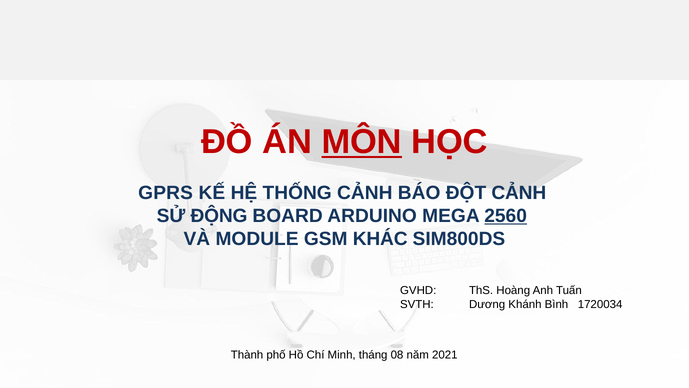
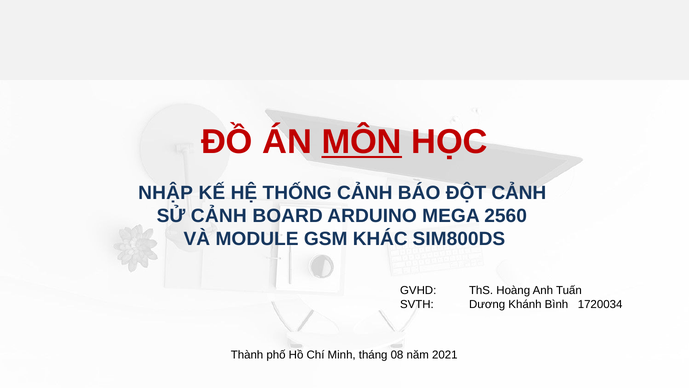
GPRS: GPRS -> NHẬP (166, 193)
SỬ ĐỘNG: ĐỘNG -> CẢNH (219, 216)
2560 underline: present -> none (506, 216)
